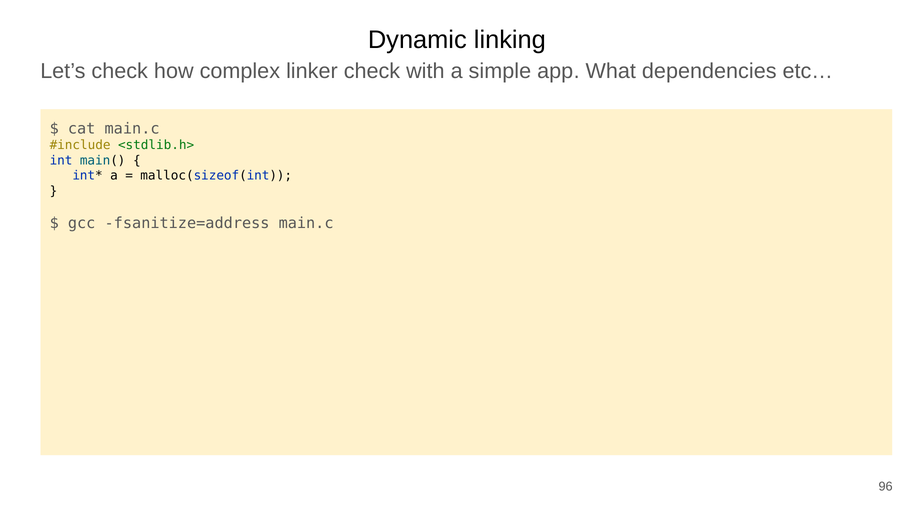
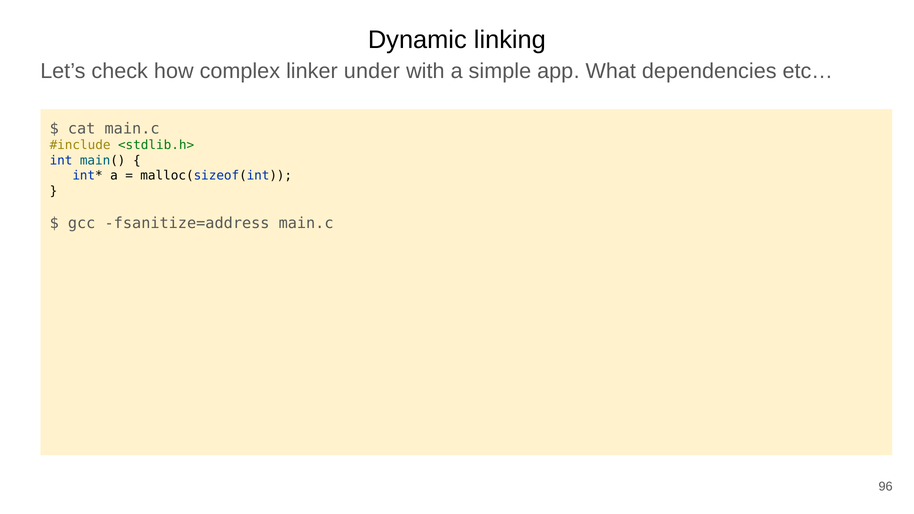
linker check: check -> under (372, 71)
